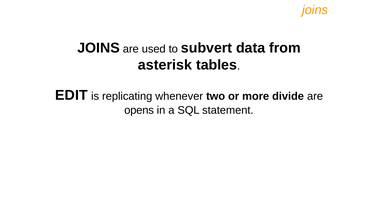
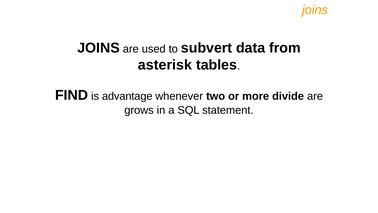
EDIT: EDIT -> FIND (72, 95)
replicating: replicating -> advantage (127, 96)
opens: opens -> grows (139, 110)
